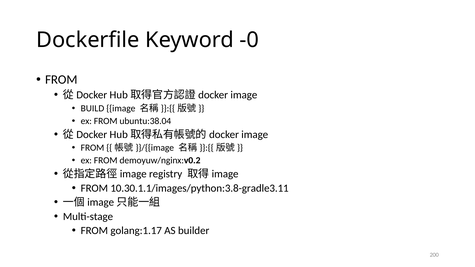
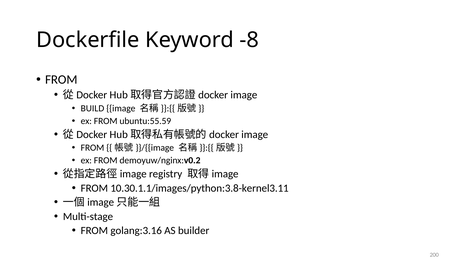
-0: -0 -> -8 (249, 40)
ubuntu:38.04: ubuntu:38.04 -> ubuntu:55.59 (145, 121)
10.30.1.1/images/python:3.8-gradle3.11: 10.30.1.1/images/python:3.8-gradle3.11 -> 10.30.1.1/images/python:3.8-kernel3.11 (200, 188)
golang:1.17: golang:1.17 -> golang:3.16 (136, 231)
